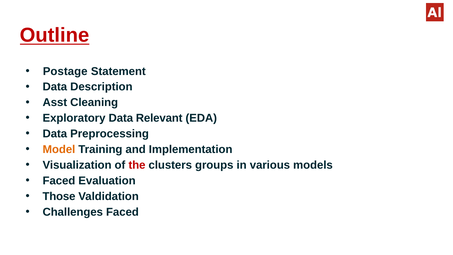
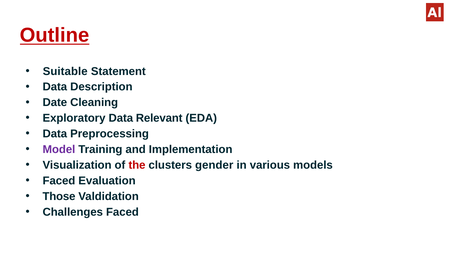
Postage: Postage -> Suitable (65, 71)
Asst: Asst -> Date (55, 102)
Model colour: orange -> purple (59, 149)
groups: groups -> gender (214, 165)
